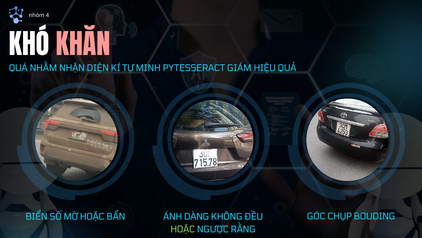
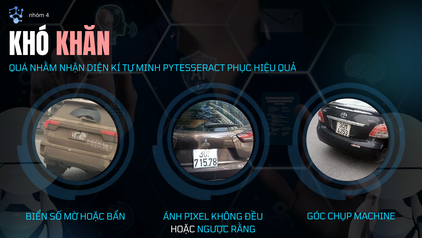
GIÁM: GIÁM -> PHỤC (239, 68)
DÀNG: DÀNG -> PIXEL (197, 216)
BOUDING: BOUDING -> MACHINE (375, 216)
HOẶC colour: light green -> white (183, 229)
